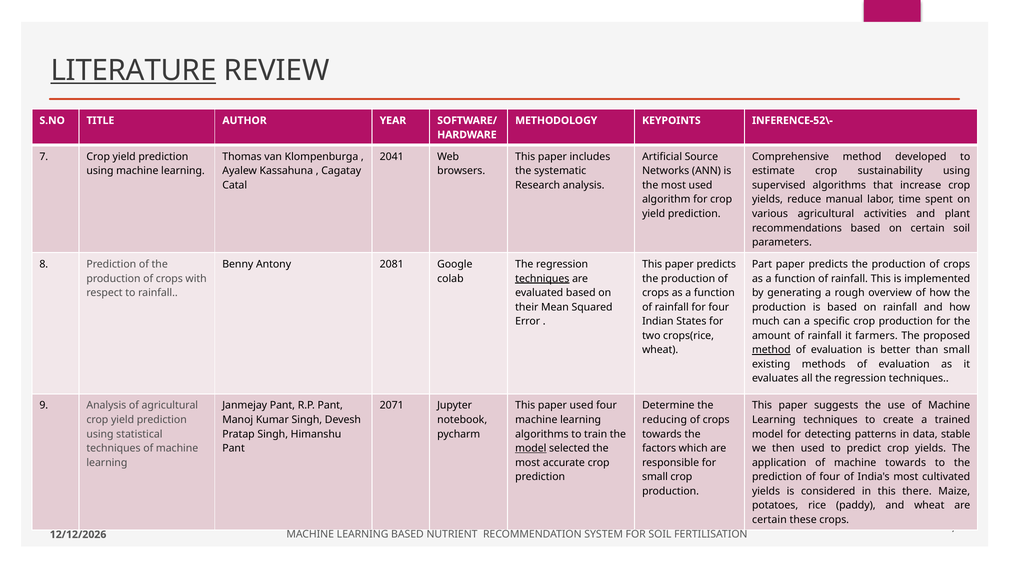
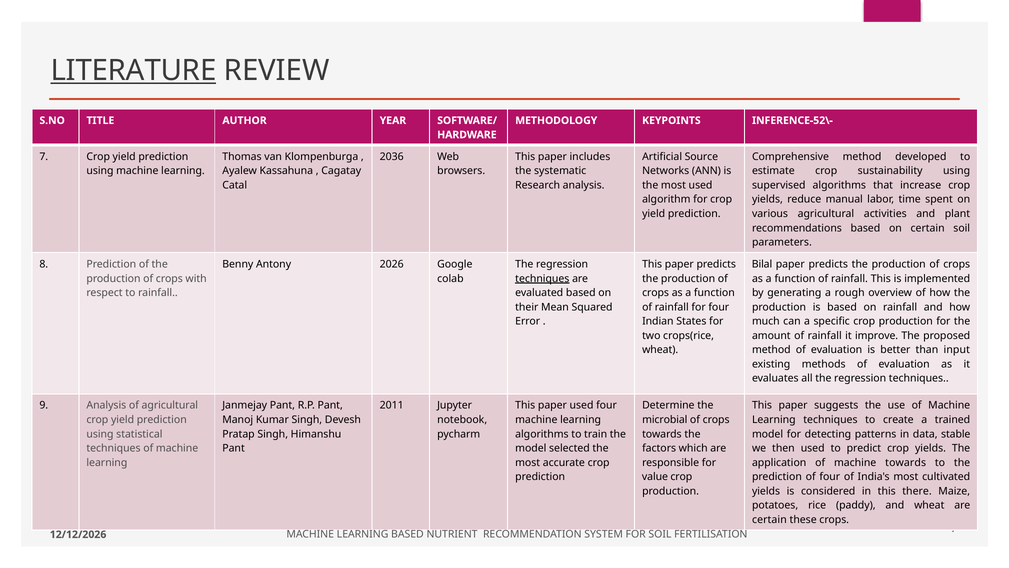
2041: 2041 -> 2036 (392, 157)
2081: 2081 -> 2026 (392, 264)
Part: Part -> Bilal (762, 264)
farmers: farmers -> improve (877, 335)
method underline: present -> none (771, 350)
than small: small -> input (957, 350)
2071: 2071 -> 2011 (392, 405)
reducing: reducing -> microbial (665, 419)
model underline: present -> none (531, 448)
small: small -> value (655, 477)
